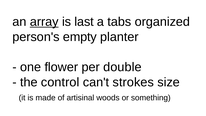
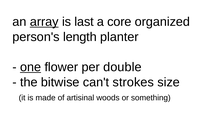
tabs: tabs -> core (119, 22)
empty: empty -> length (80, 37)
one underline: none -> present (31, 67)
control: control -> bitwise (60, 82)
